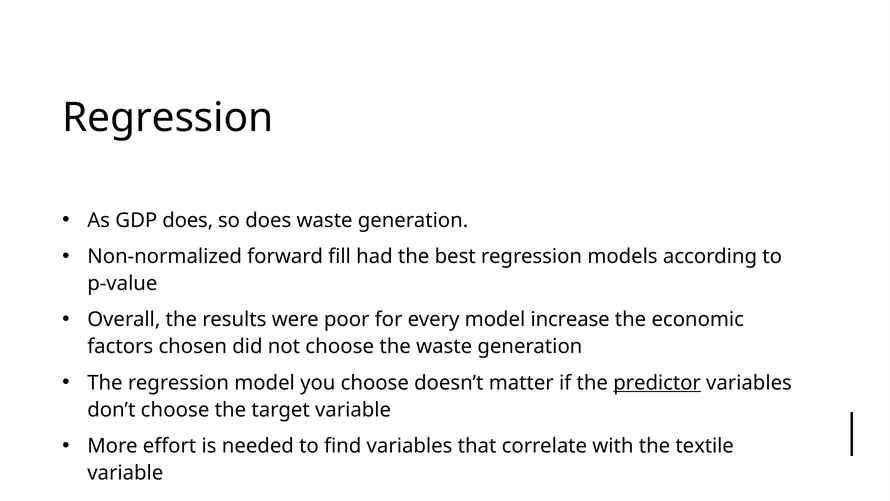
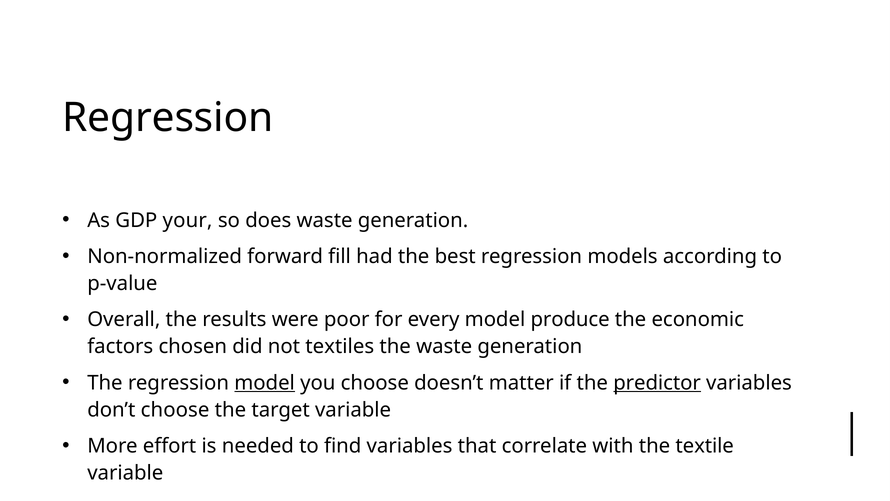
GDP does: does -> your (188, 220)
increase: increase -> produce (570, 319)
not choose: choose -> textiles (340, 346)
model underline: none -> present (265, 383)
